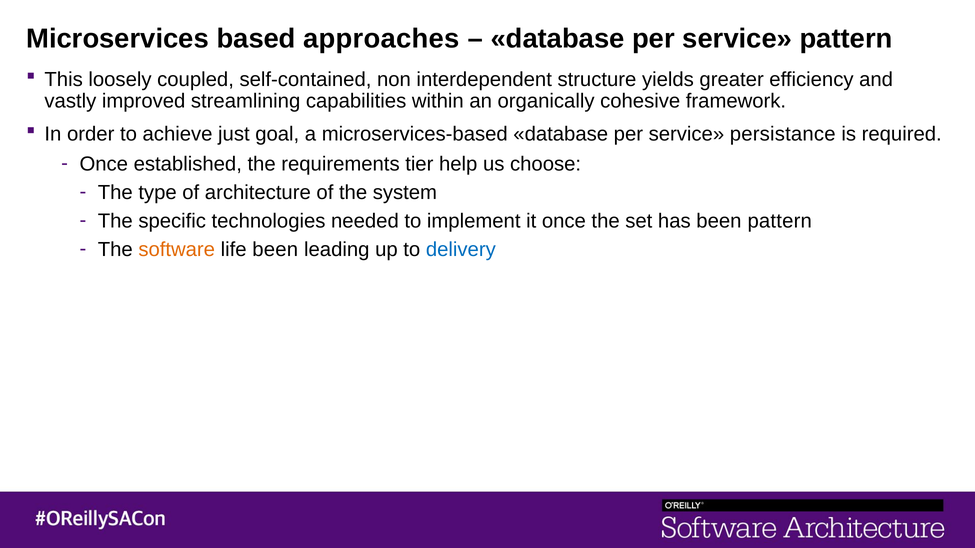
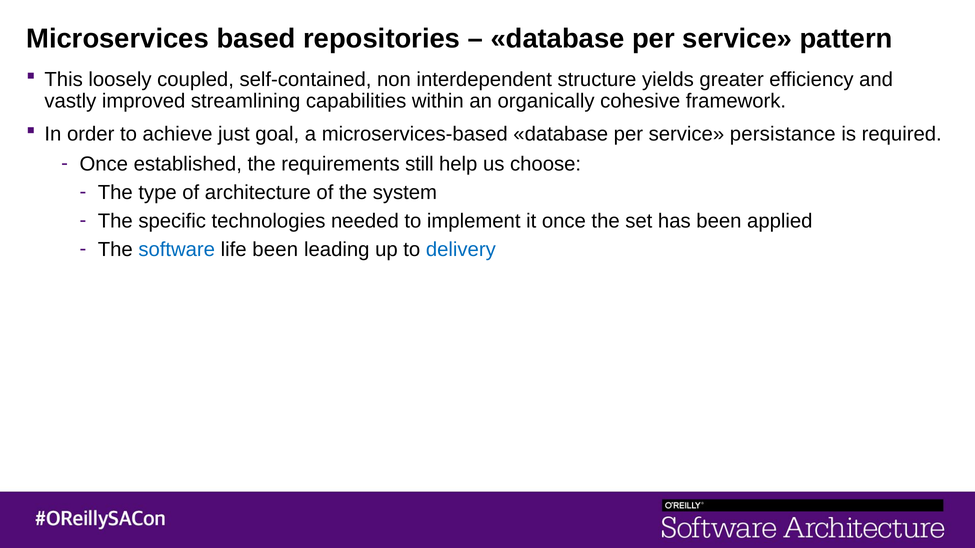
approaches: approaches -> repositories (382, 39)
tier: tier -> still (419, 164)
been pattern: pattern -> applied (780, 221)
software colour: orange -> blue (177, 250)
